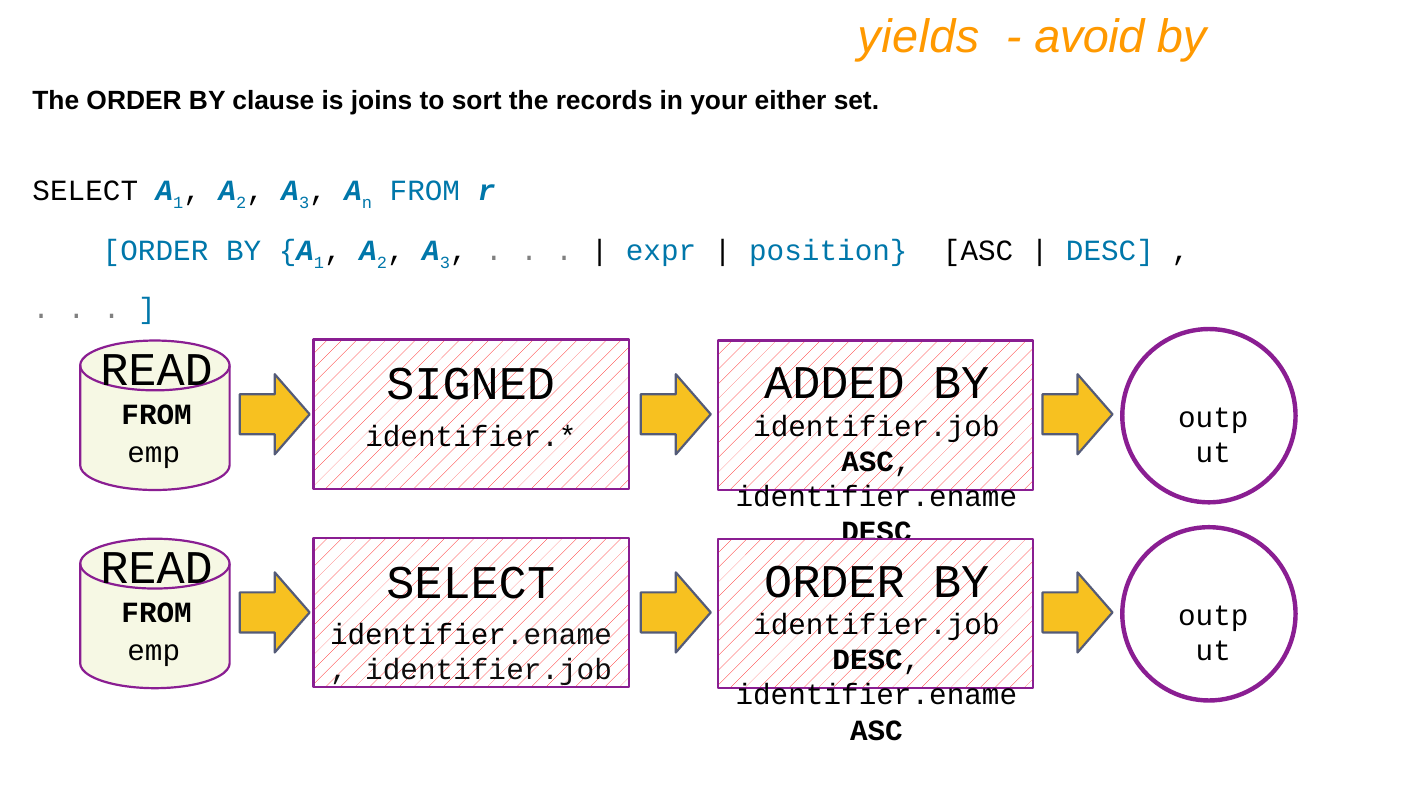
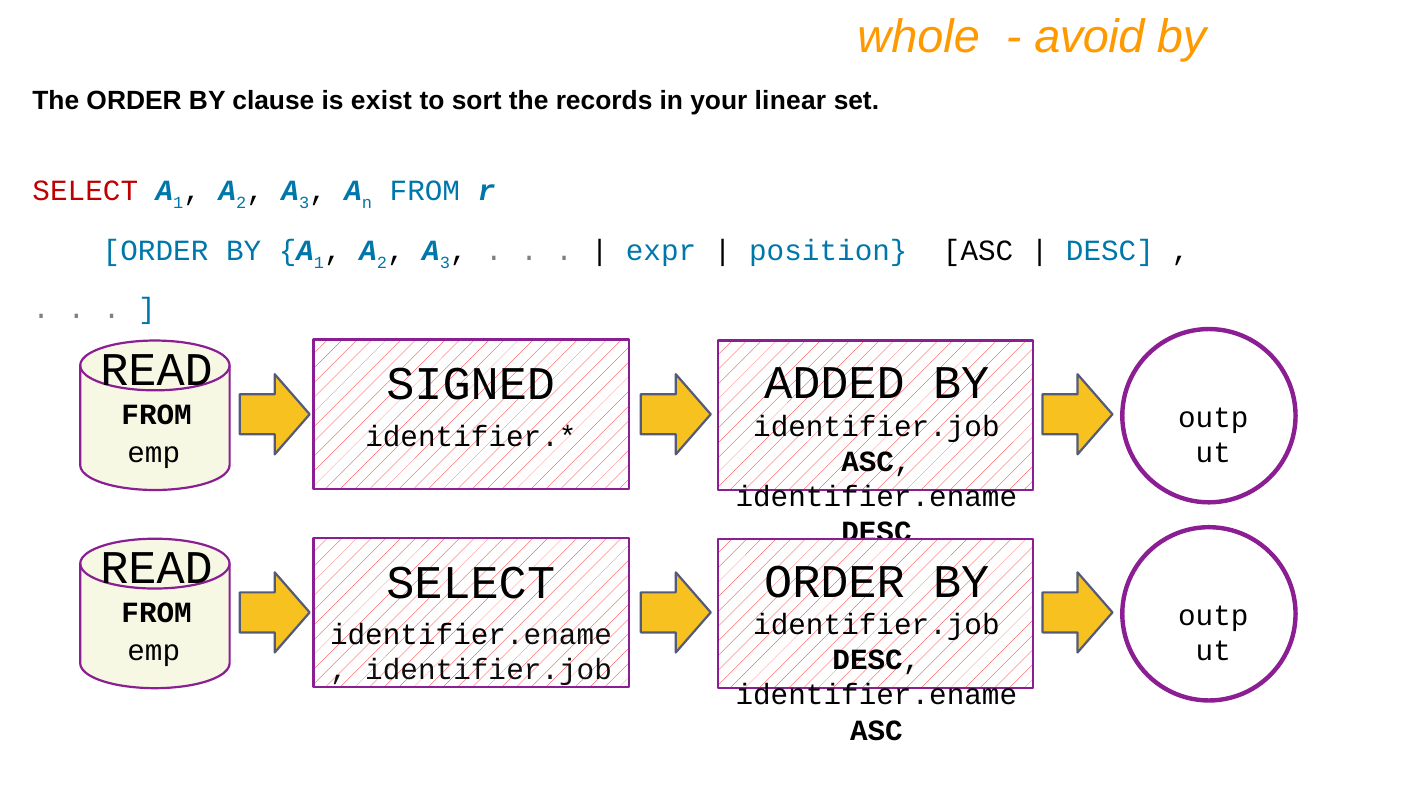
yields: yields -> whole (919, 37)
joins: joins -> exist (381, 100)
either: either -> linear (790, 100)
SELECT colour: black -> red (85, 191)
